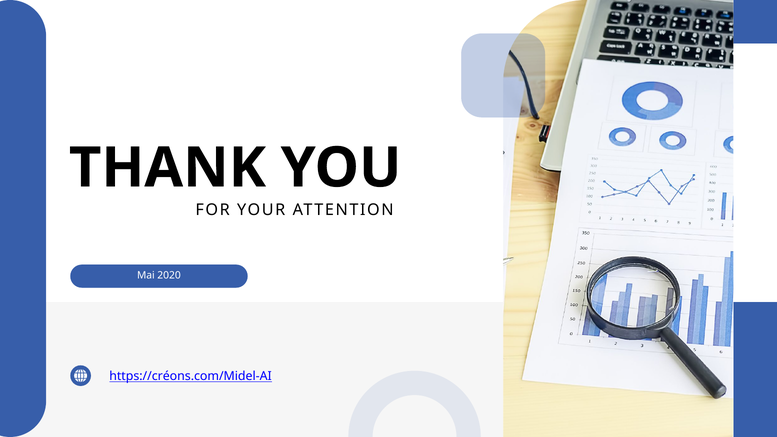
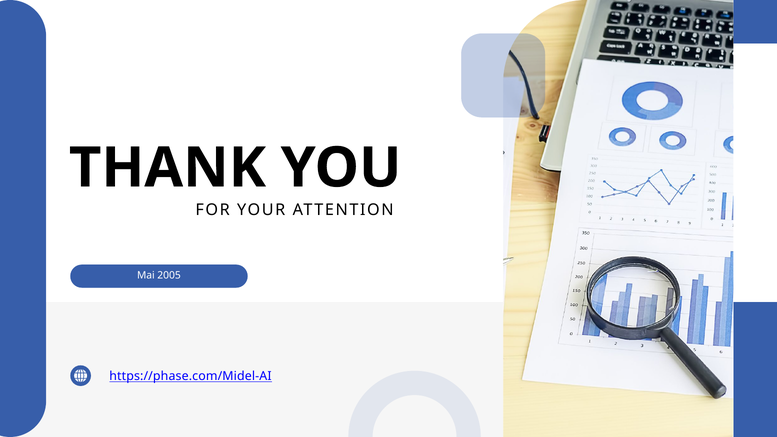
2020: 2020 -> 2005 (169, 276)
https://créons.com/Midel-AI: https://créons.com/Midel-AI -> https://phase.com/Midel-AI (190, 376)
